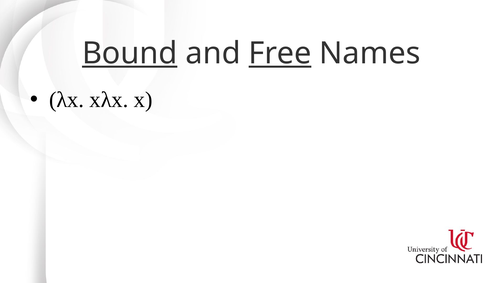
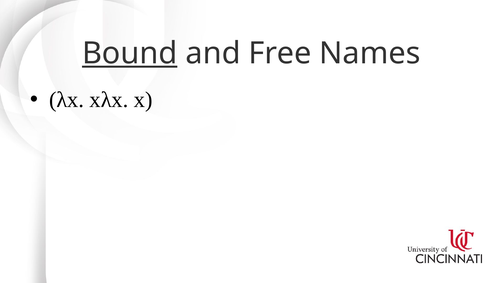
Free underline: present -> none (280, 53)
